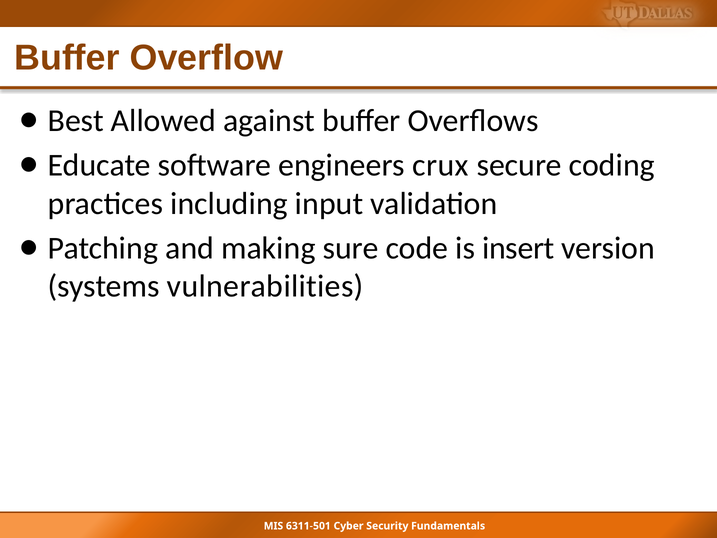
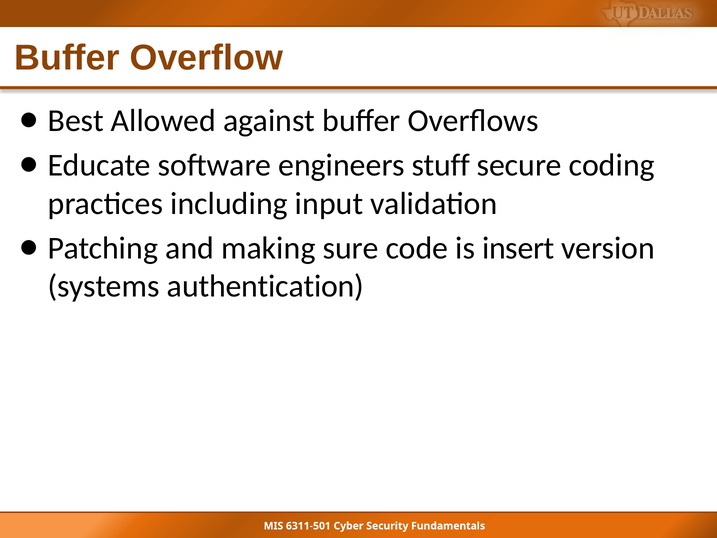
crux: crux -> stuff (441, 165)
vulnerabilities: vulnerabilities -> authentication (266, 286)
